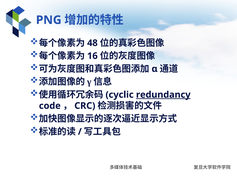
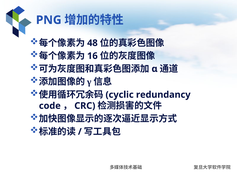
redundancy underline: present -> none (163, 95)
